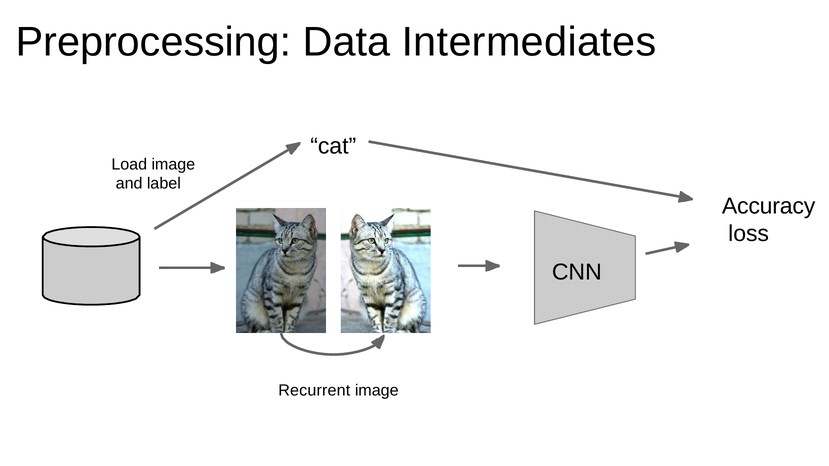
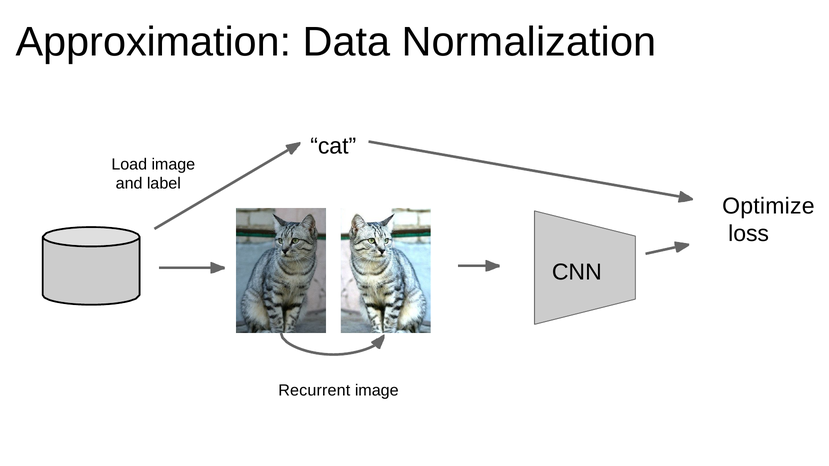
Preprocessing: Preprocessing -> Approximation (154, 42)
Intermediates: Intermediates -> Normalization (529, 42)
Accuracy: Accuracy -> Optimize (768, 206)
